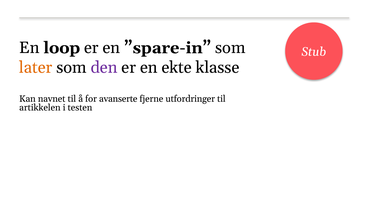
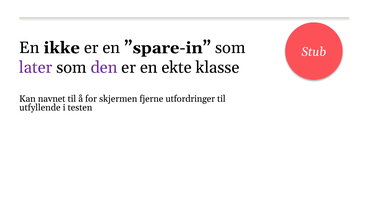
loop: loop -> ikke (62, 48)
later colour: orange -> purple (36, 67)
avanserte: avanserte -> skjermen (118, 99)
artikkelen: artikkelen -> utfyllende (40, 108)
